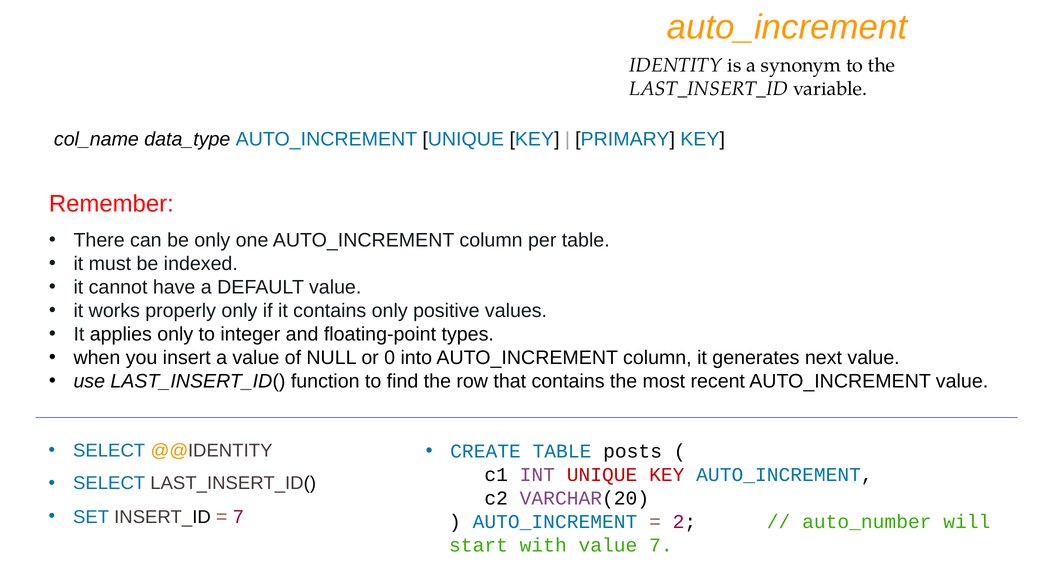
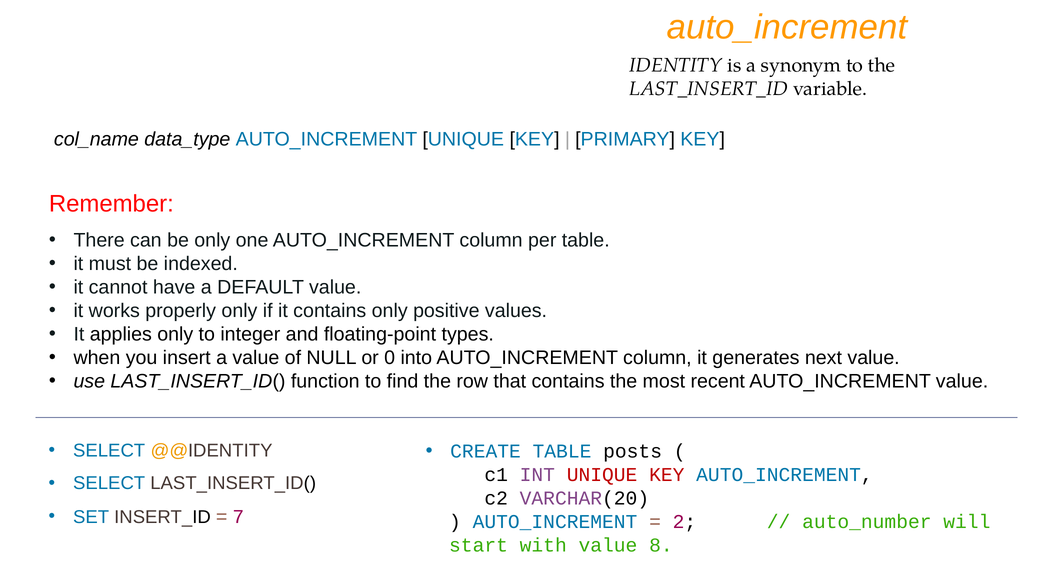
value 7: 7 -> 8 (661, 546)
